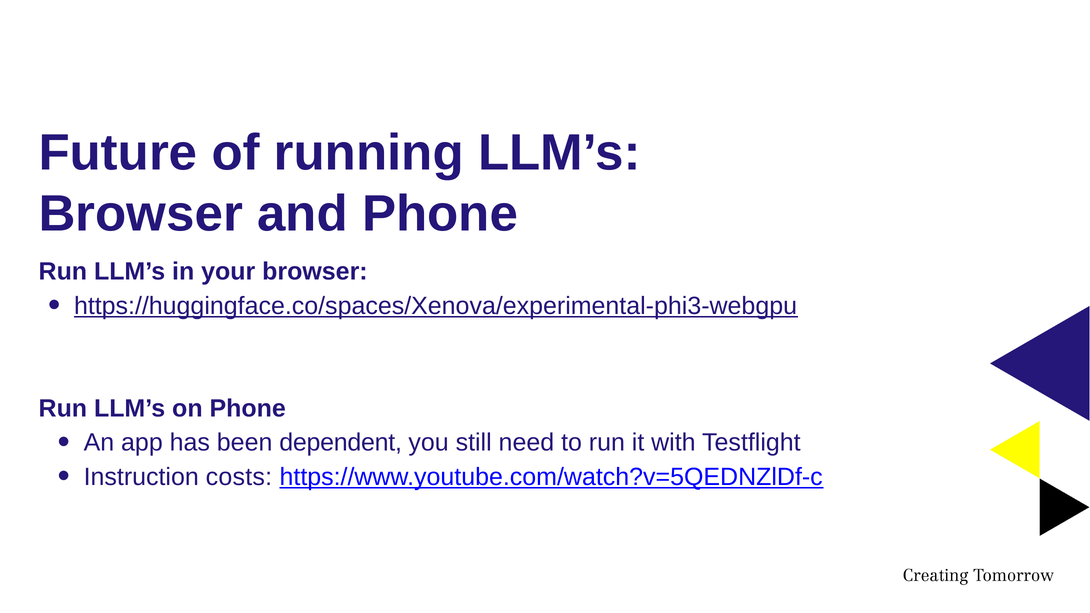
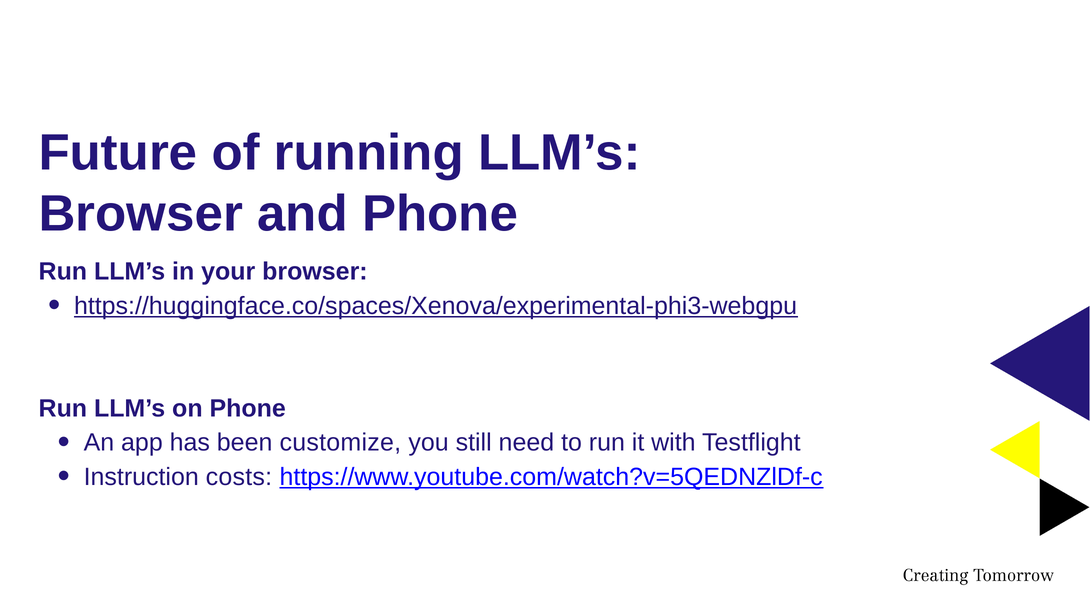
dependent: dependent -> customize (340, 443)
